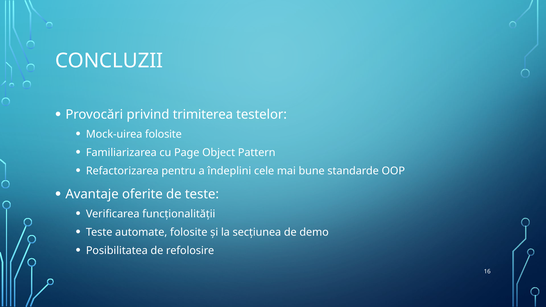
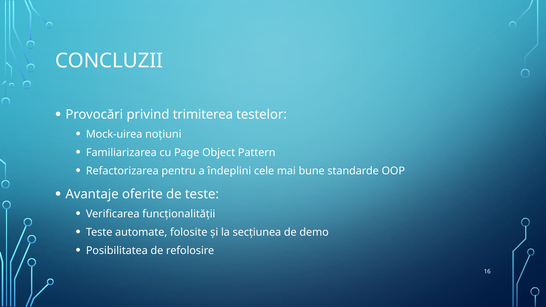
Mock-uirea folosite: folosite -> noţiuni (163, 134)
